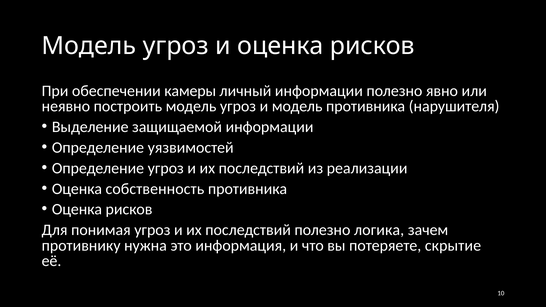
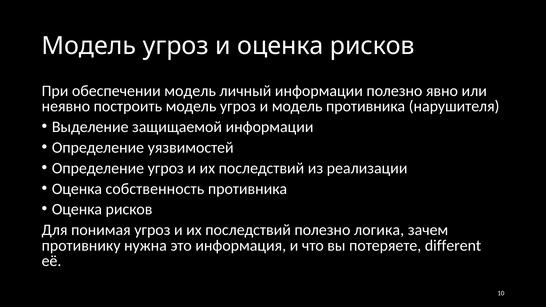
обеспечении камеры: камеры -> модель (190, 91)
скрытие: скрытие -> different (453, 246)
